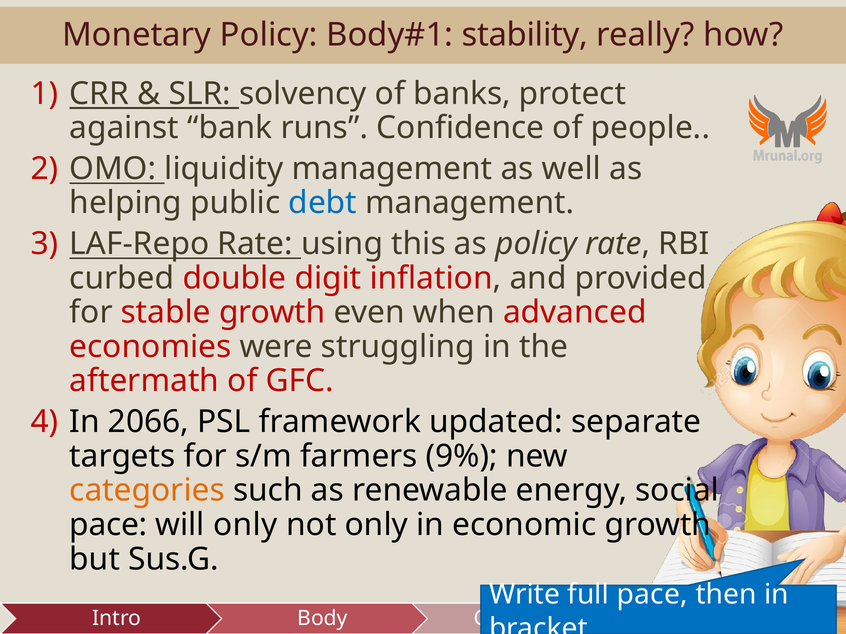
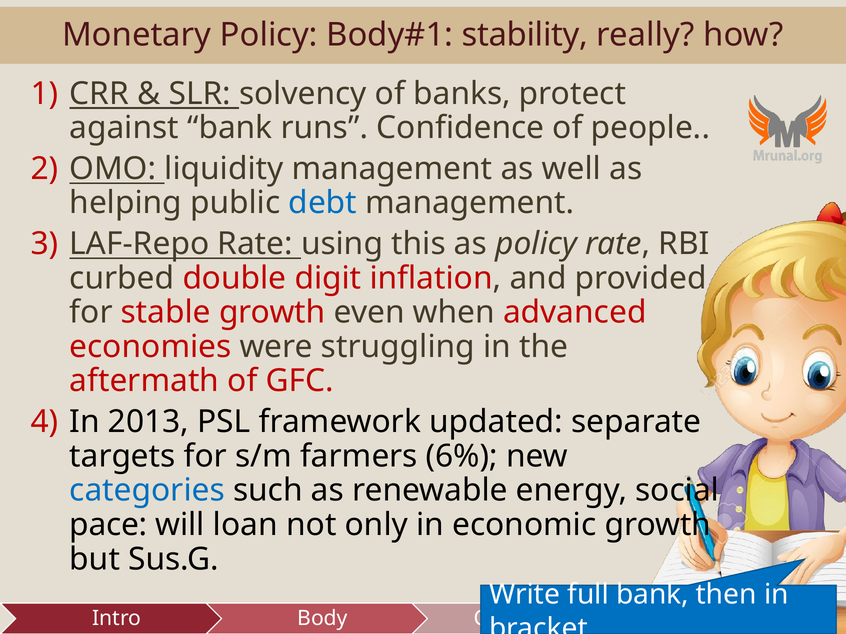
2066: 2066 -> 2013 (148, 422)
9%: 9% -> 6% (462, 457)
categories colour: orange -> blue (147, 491)
will only: only -> loan (245, 525)
full pace: pace -> bank (652, 595)
